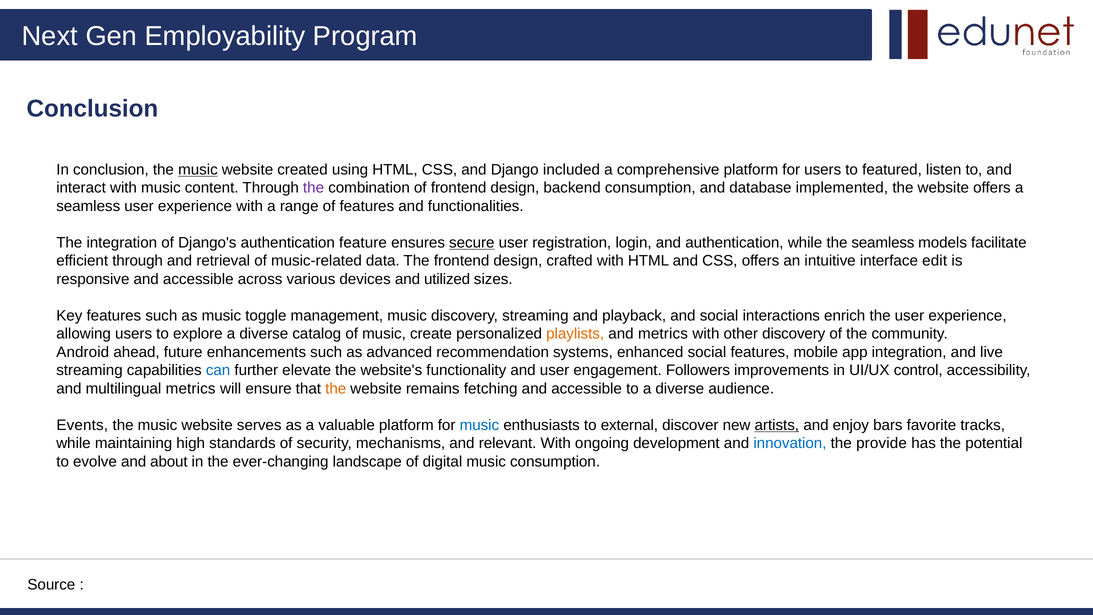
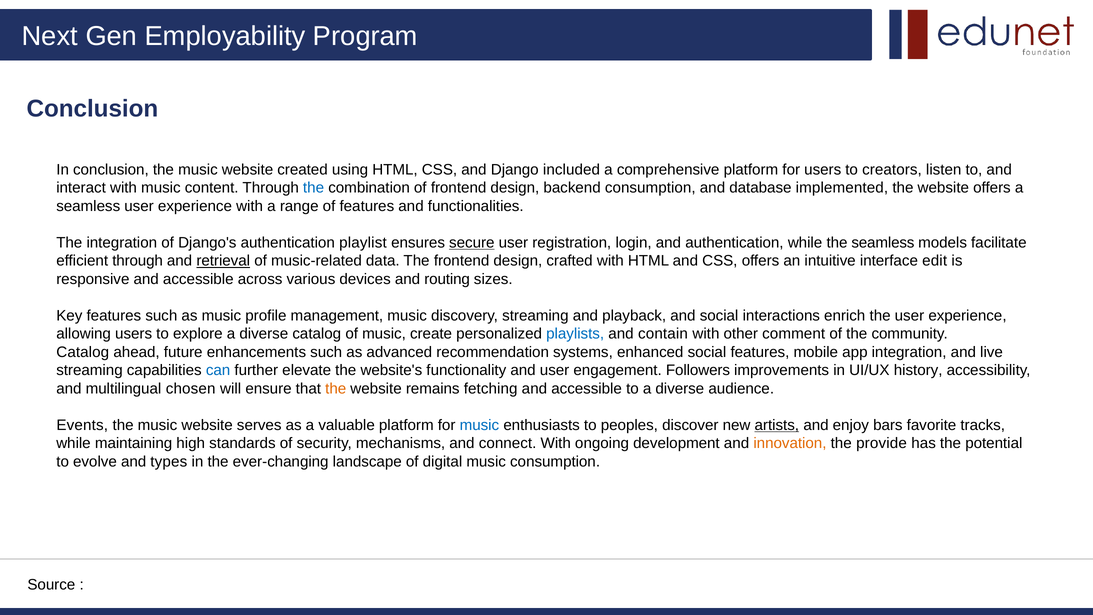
music underline: present -> none (198, 170)
featured: featured -> creators (892, 170)
the colour: purple -> blue (314, 188)
feature: feature -> playlist (363, 243)
retrieval underline: none -> present (223, 261)
utilized: utilized -> routing (447, 279)
toggle: toggle -> profile (266, 316)
playlists colour: orange -> blue (575, 334)
and metrics: metrics -> contain (663, 334)
other discovery: discovery -> comment (794, 334)
Android: Android -> Catalog (83, 352)
control: control -> history (918, 370)
multilingual metrics: metrics -> chosen (191, 389)
external: external -> peoples (629, 425)
relevant: relevant -> connect (508, 443)
innovation colour: blue -> orange (790, 443)
about: about -> types (169, 462)
